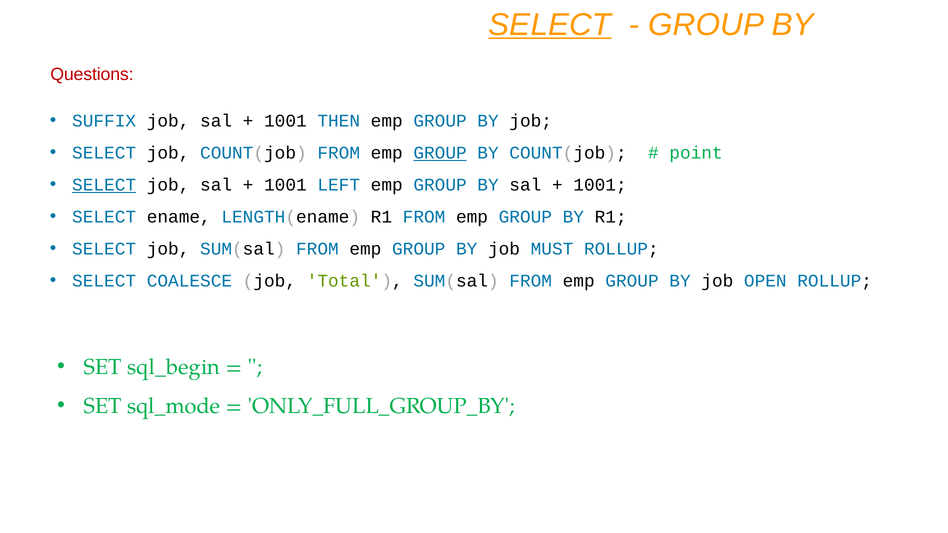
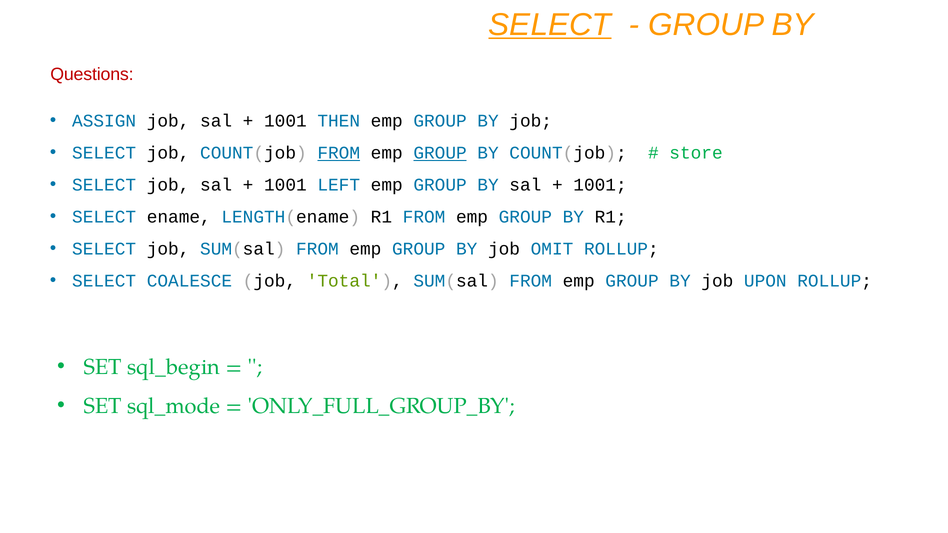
SUFFIX: SUFFIX -> ASSIGN (104, 121)
FROM underline: none -> present (339, 153)
point: point -> store (696, 153)
SELECT underline: present -> none (104, 185)
MUST: MUST -> OMIT (552, 249)
OPEN: OPEN -> UPON (765, 281)
